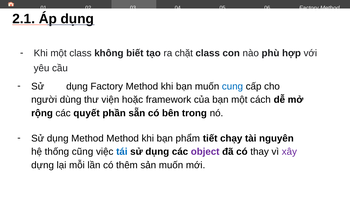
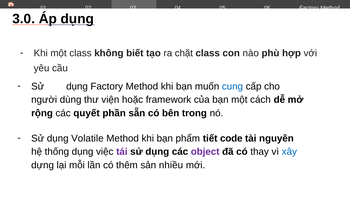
2.1: 2.1 -> 3.0 (24, 19)
dụng Method: Method -> Volatile (87, 138)
chạy: chạy -> code (231, 138)
thống cũng: cũng -> dụng (83, 152)
tái colour: blue -> purple (122, 152)
xây colour: purple -> blue (289, 152)
sản muốn: muốn -> nhiều (171, 165)
